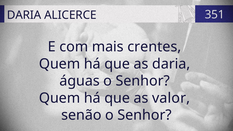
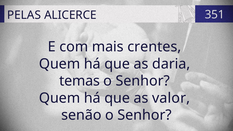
DARIA: DARIA -> PELAS (24, 15)
águas: águas -> temas (80, 81)
